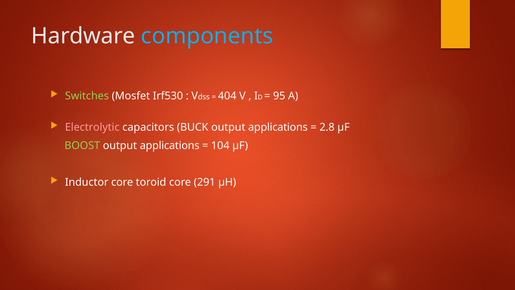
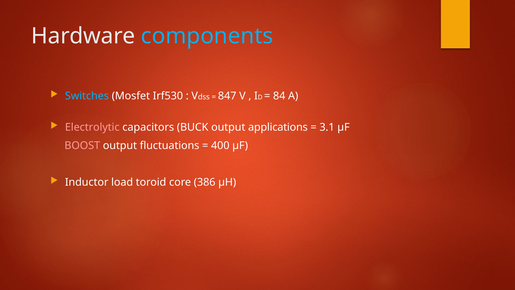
Switches colour: light green -> light blue (87, 96)
404: 404 -> 847 (227, 96)
95: 95 -> 84 (279, 96)
2.8: 2.8 -> 3.1 (327, 127)
BOOST colour: light green -> pink (82, 145)
applications: applications -> fluctuations (170, 145)
104: 104 -> 400 (220, 145)
Inductor core: core -> load (122, 182)
291: 291 -> 386 (205, 182)
